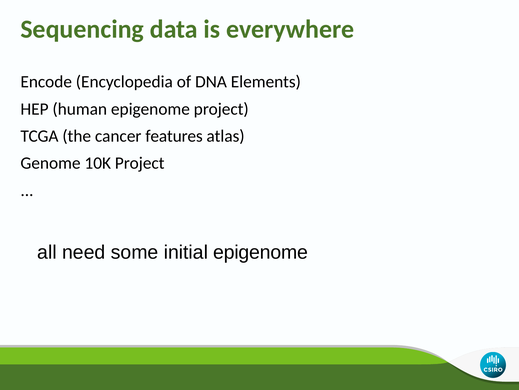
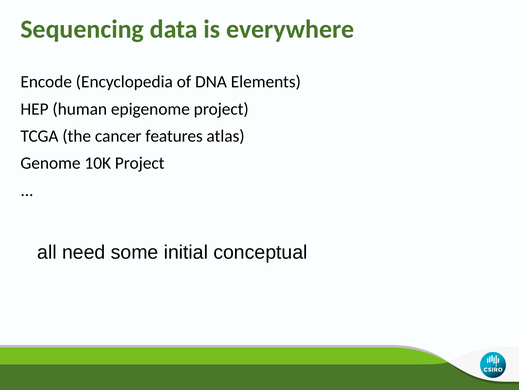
initial epigenome: epigenome -> conceptual (260, 252)
